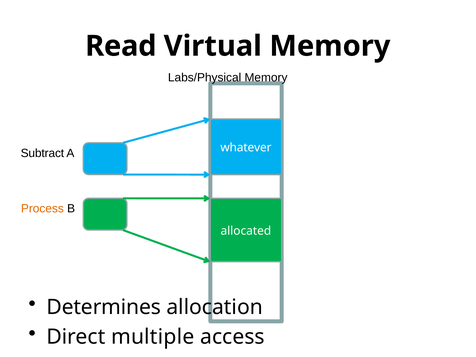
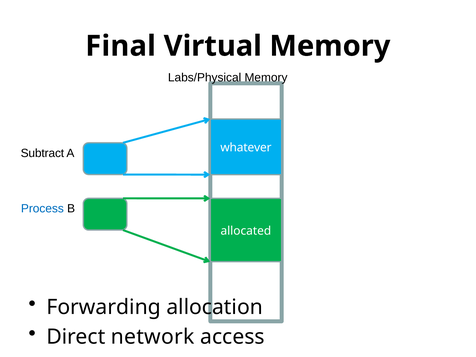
Read: Read -> Final (121, 46)
Process colour: orange -> blue (42, 209)
Determines: Determines -> Forwarding (104, 307)
multiple: multiple -> network (153, 337)
